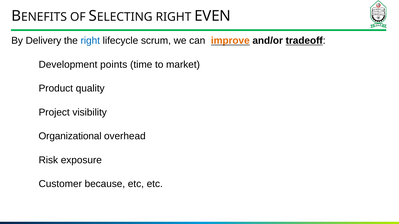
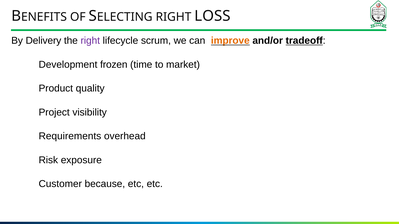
EVEN: EVEN -> LOSS (212, 16)
right colour: blue -> purple (90, 41)
points: points -> frozen (114, 65)
Organizational: Organizational -> Requirements (70, 136)
